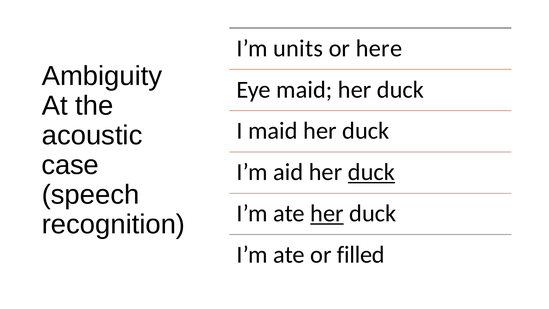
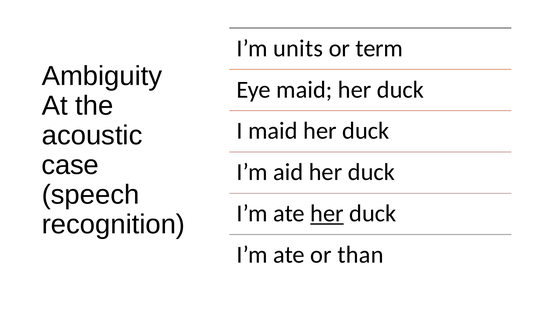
here: here -> term (379, 48)
duck underline: present -> none (371, 172)
filled: filled -> than (361, 255)
